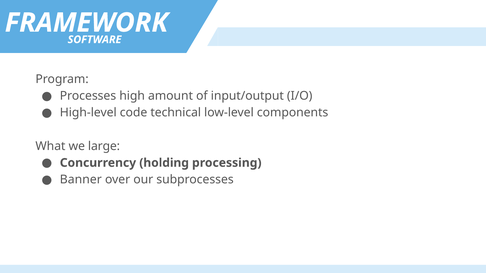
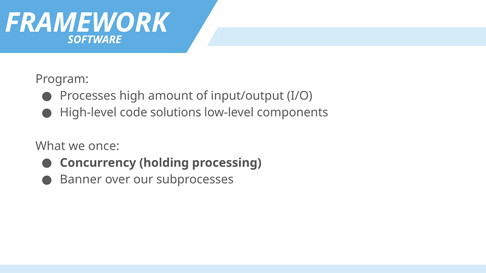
technical: technical -> solutions (176, 113)
large: large -> once (104, 146)
